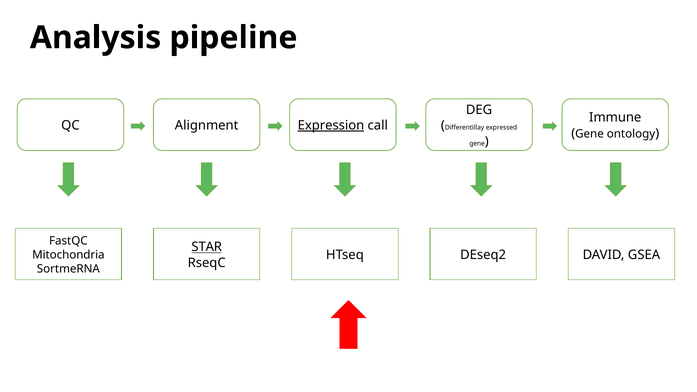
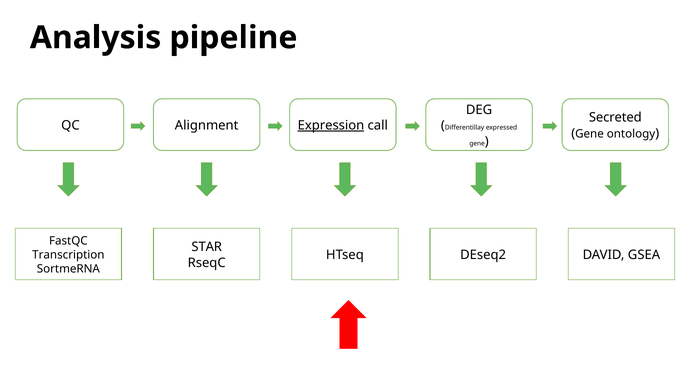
Immune: Immune -> Secreted (615, 118)
STAR underline: present -> none (207, 247)
Mitochondria: Mitochondria -> Transcription (68, 255)
